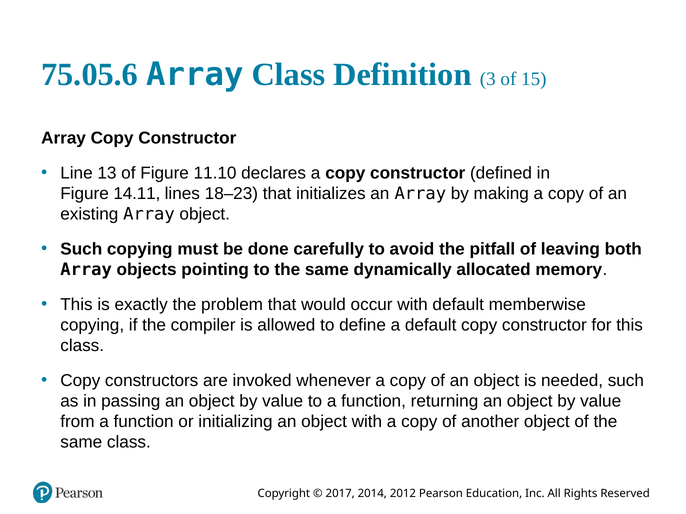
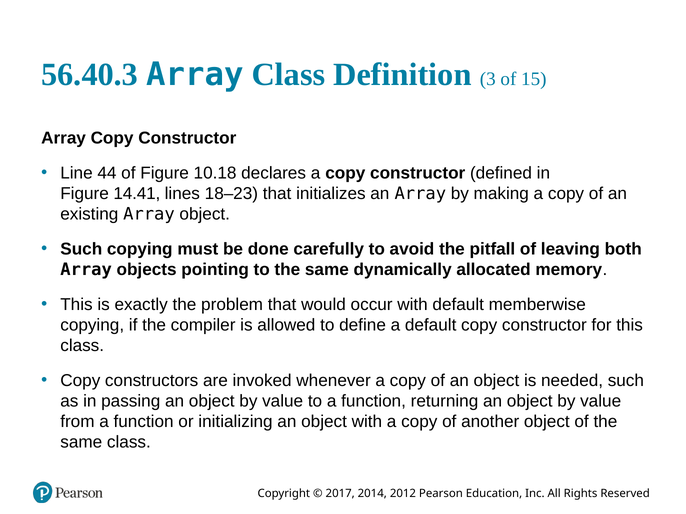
75.05.6: 75.05.6 -> 56.40.3 (90, 74)
13: 13 -> 44 (107, 173)
11.10: 11.10 -> 10.18 (215, 173)
14.11: 14.11 -> 14.41 (137, 194)
